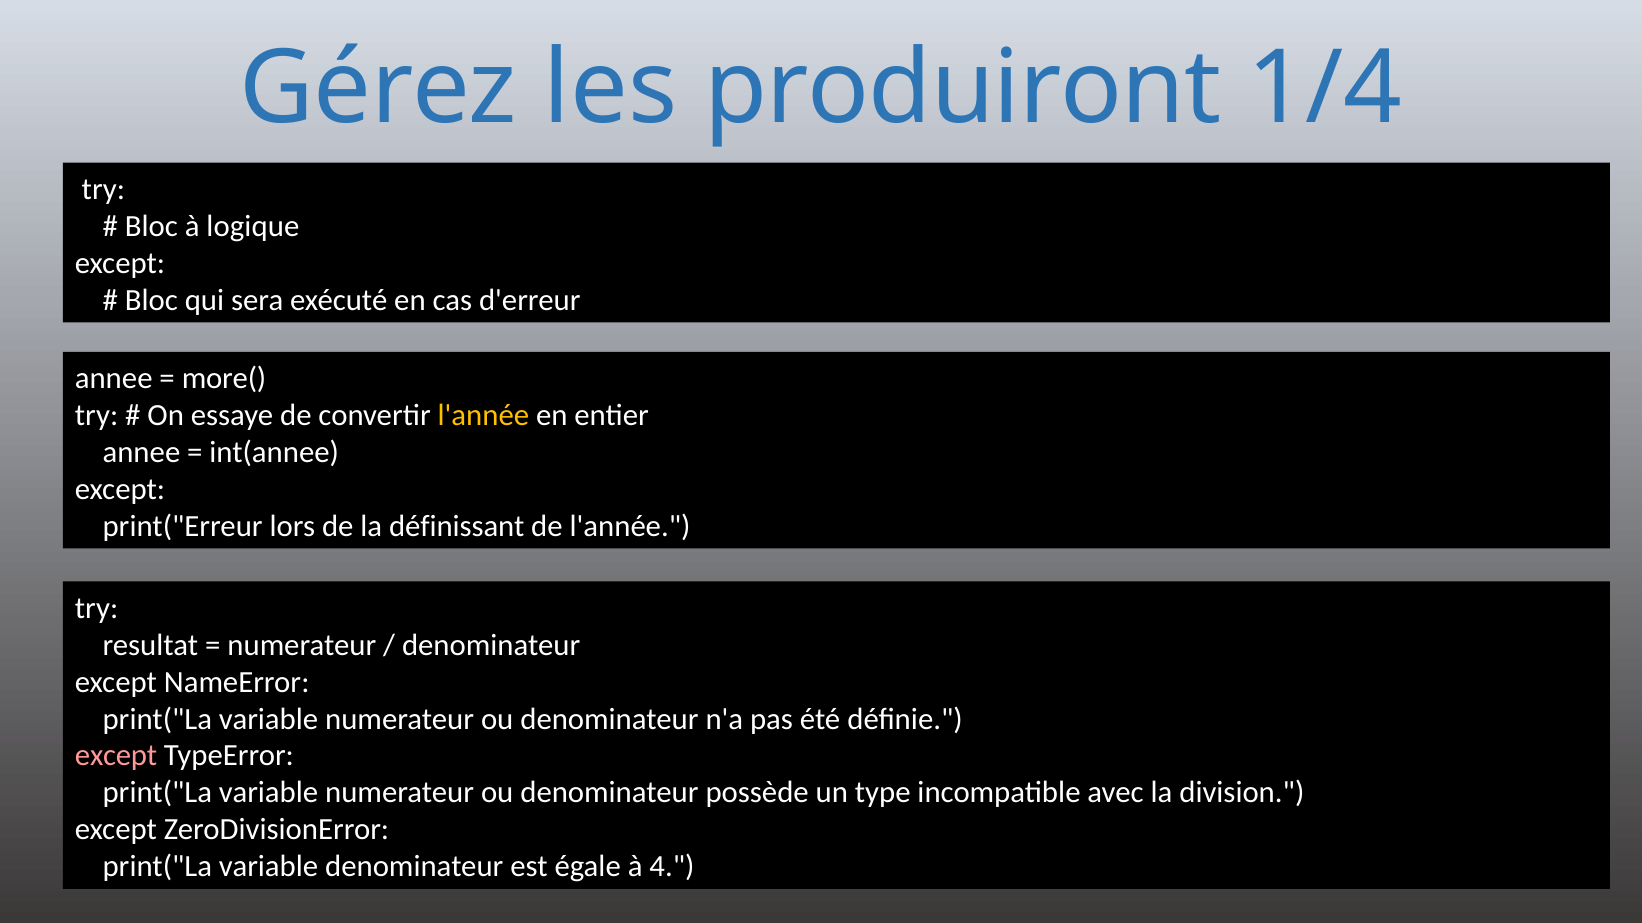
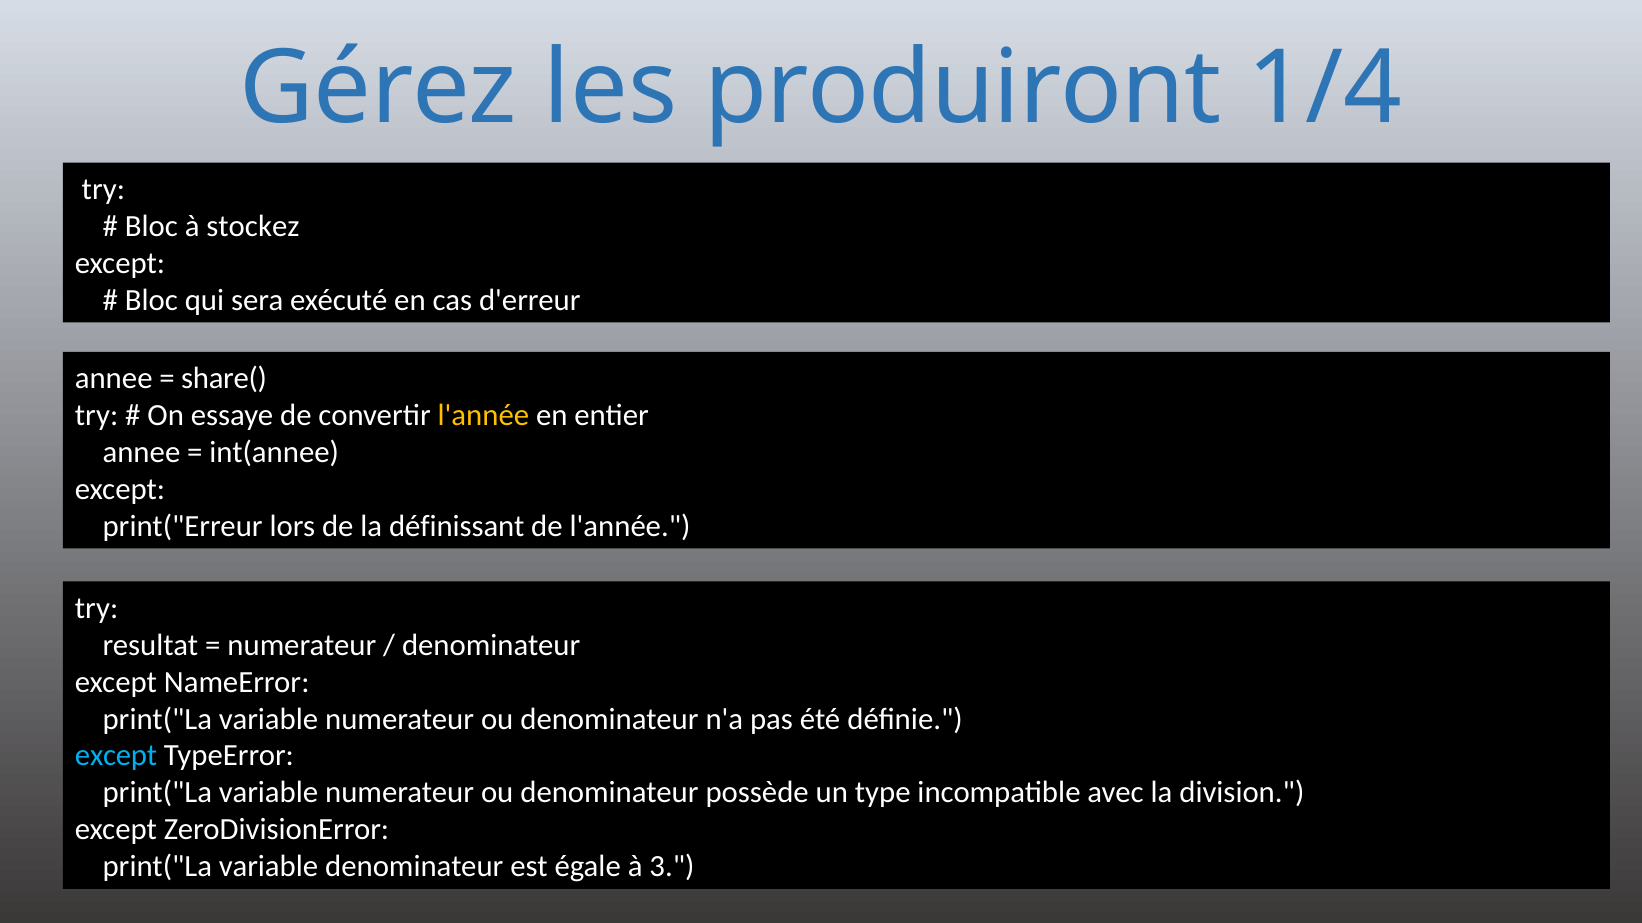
logique: logique -> stockez (253, 226)
more(: more( -> share( (224, 379)
except colour: pink -> light blue (116, 756)
4: 4 -> 3 (672, 867)
